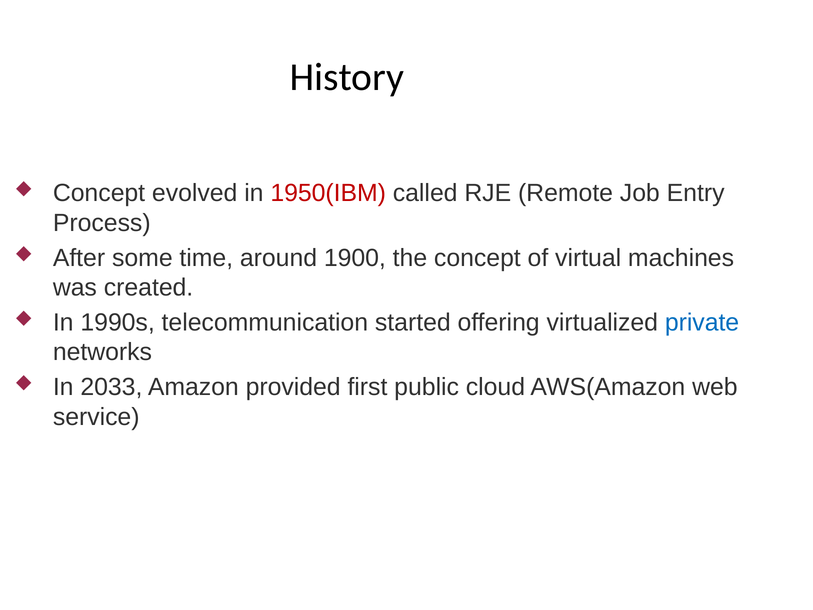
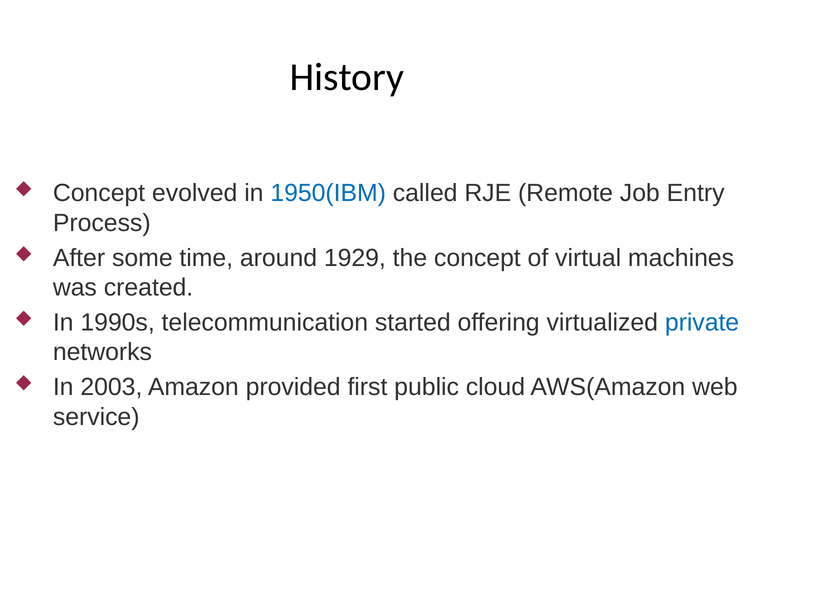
1950(IBM colour: red -> blue (328, 193)
1900: 1900 -> 1929 (355, 258)
2033: 2033 -> 2003 (111, 387)
